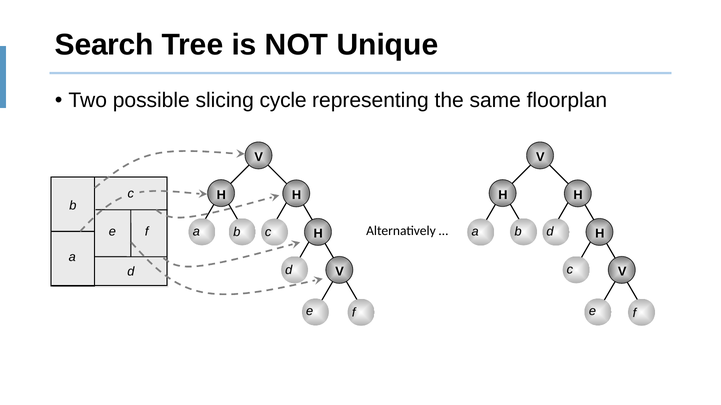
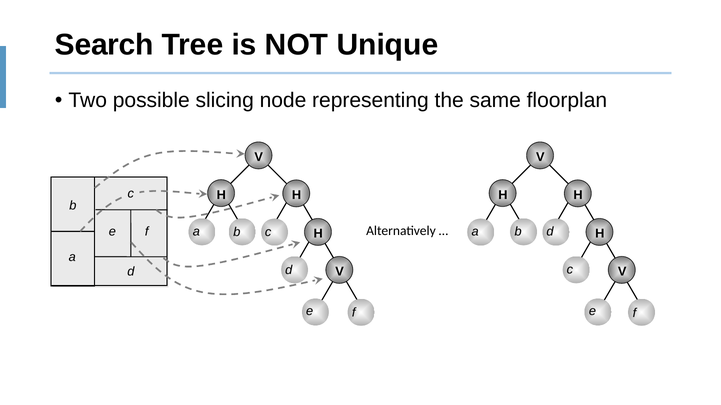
cycle: cycle -> node (283, 101)
